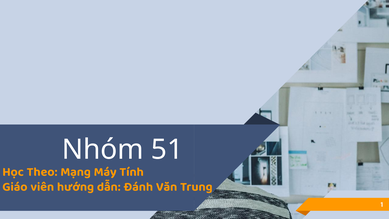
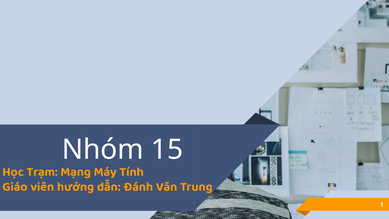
51: 51 -> 15 (167, 149)
Theo: Theo -> Trạm (42, 171)
